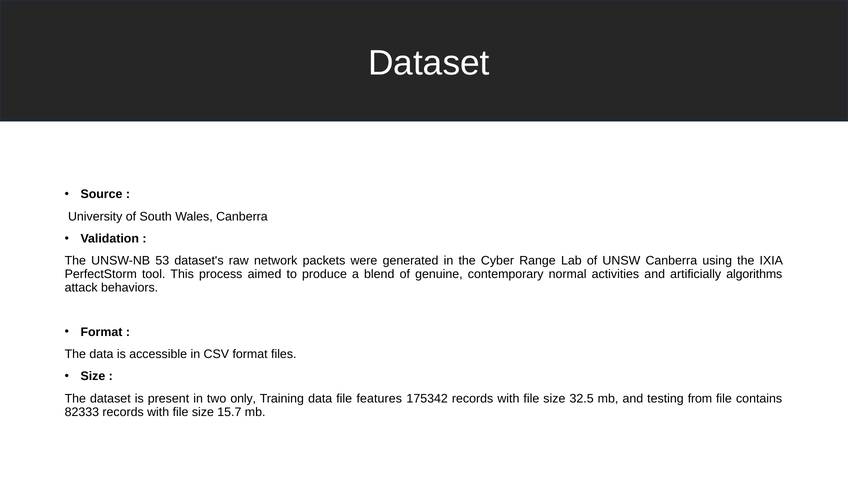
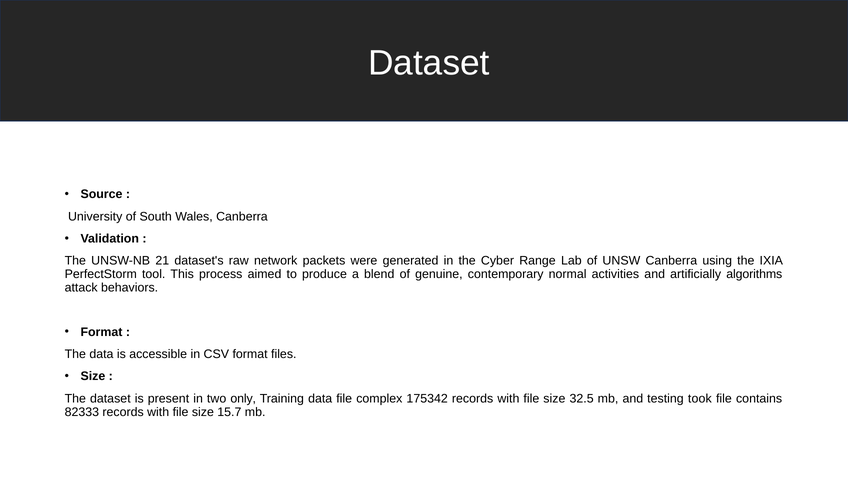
53: 53 -> 21 (162, 261)
features: features -> complex (379, 399)
from: from -> took (700, 399)
